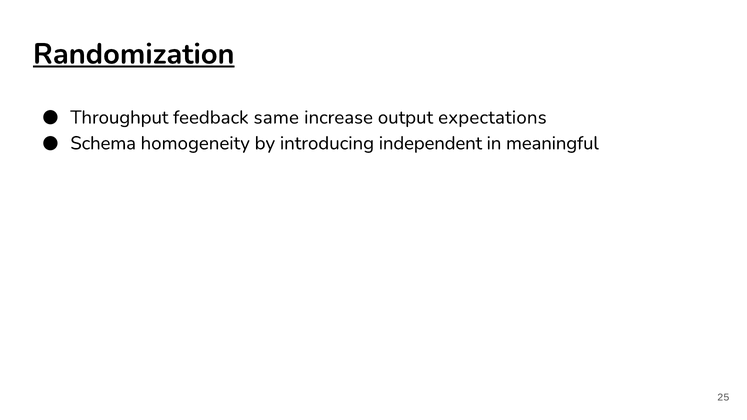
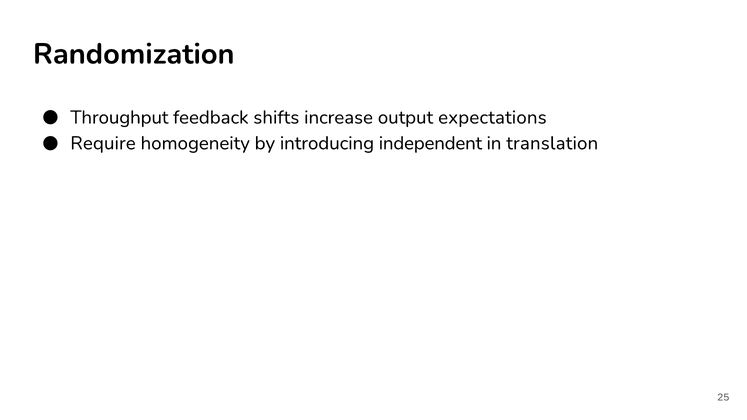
Randomization underline: present -> none (134, 54)
same: same -> shifts (276, 117)
Schema: Schema -> Require (103, 143)
meaningful: meaningful -> translation (552, 143)
